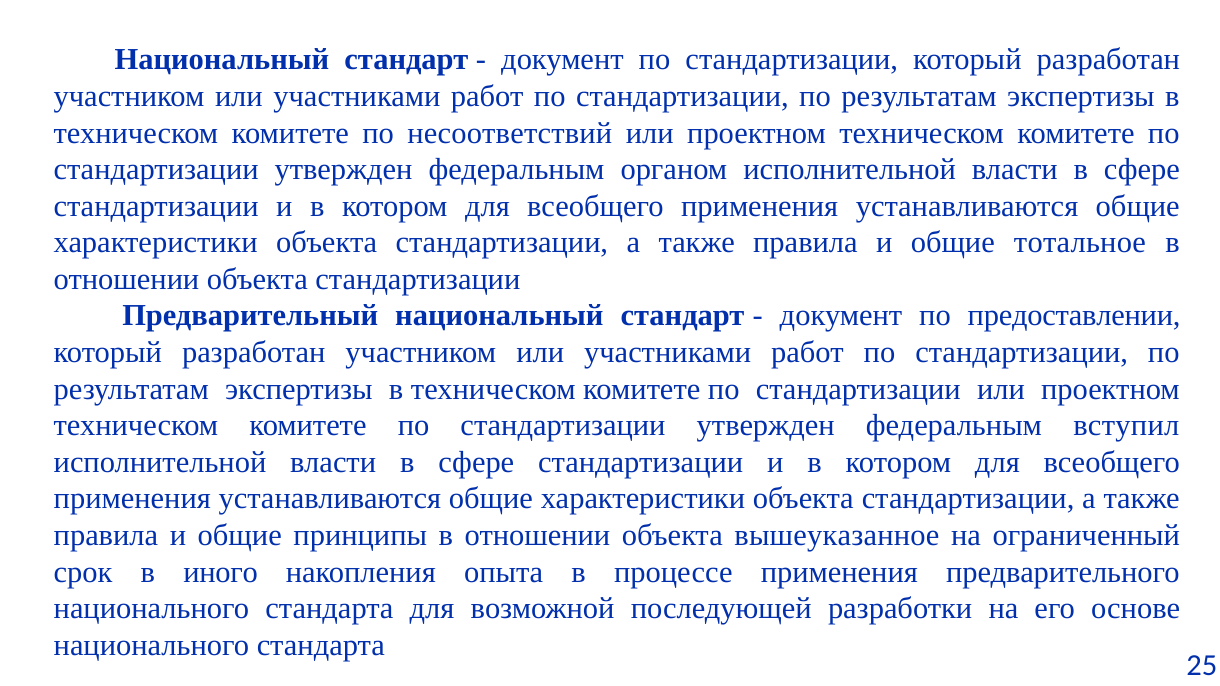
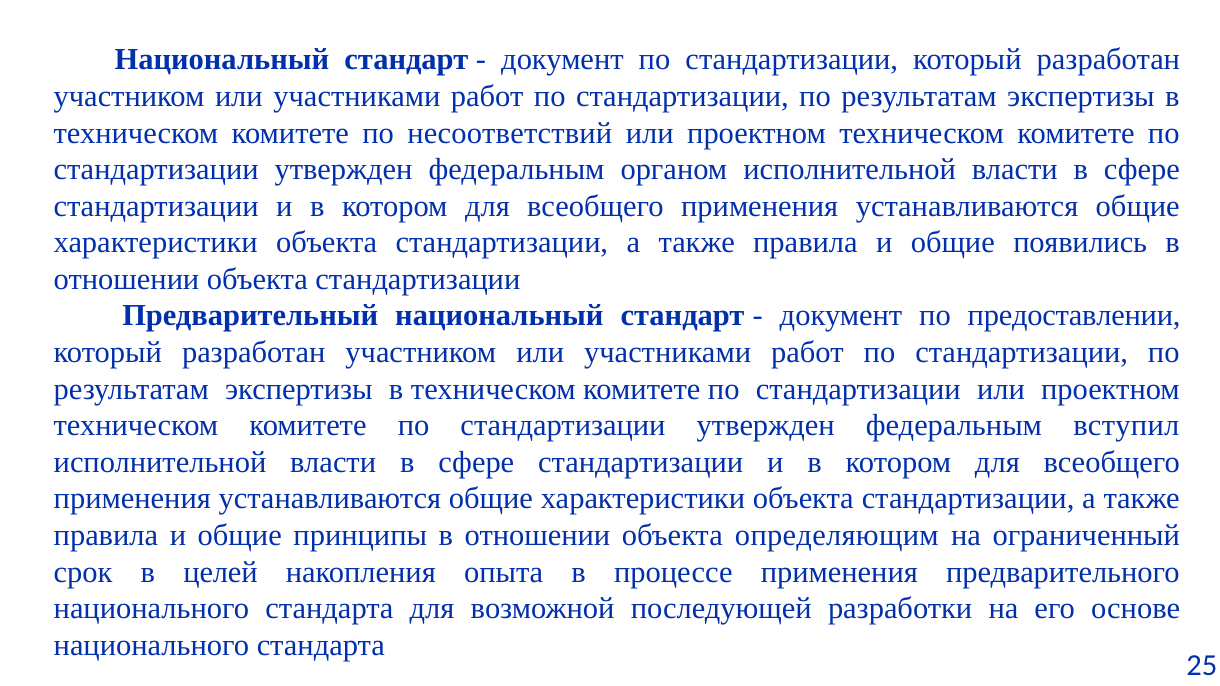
тотальное: тотальное -> появились (1080, 243)
вышеуказанное: вышеуказанное -> определяющим (837, 536)
иного: иного -> целей (221, 572)
